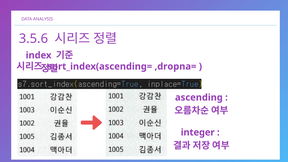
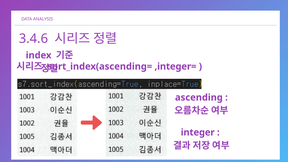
3.5.6: 3.5.6 -> 3.4.6 (33, 39)
,dropna=: ,dropna= -> ,integer= (176, 66)
